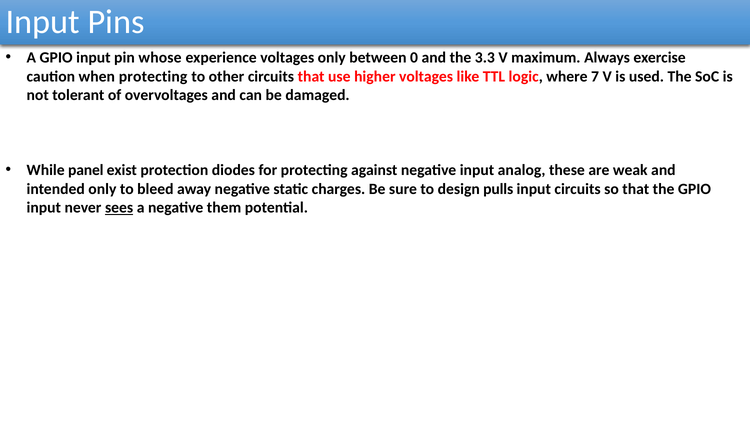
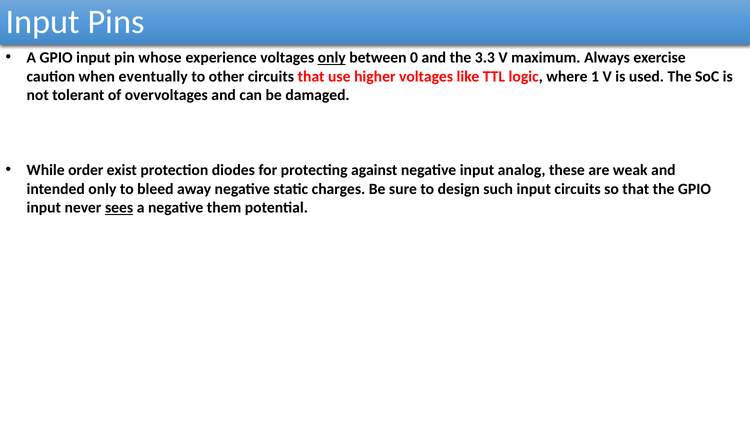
only underline: none -> present (332, 58)
when protecting: protecting -> eventually (153, 76)
7: 7 -> 1 (595, 76)
panel: panel -> order (86, 170)
pulls: pulls -> such (498, 189)
